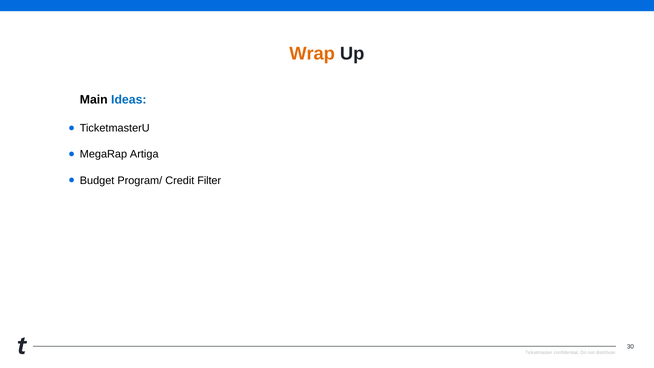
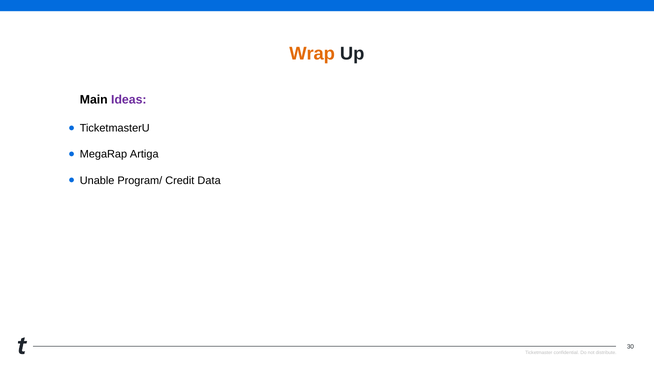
Ideas colour: blue -> purple (129, 100)
Budget: Budget -> Unable (97, 180)
Filter: Filter -> Data (209, 180)
